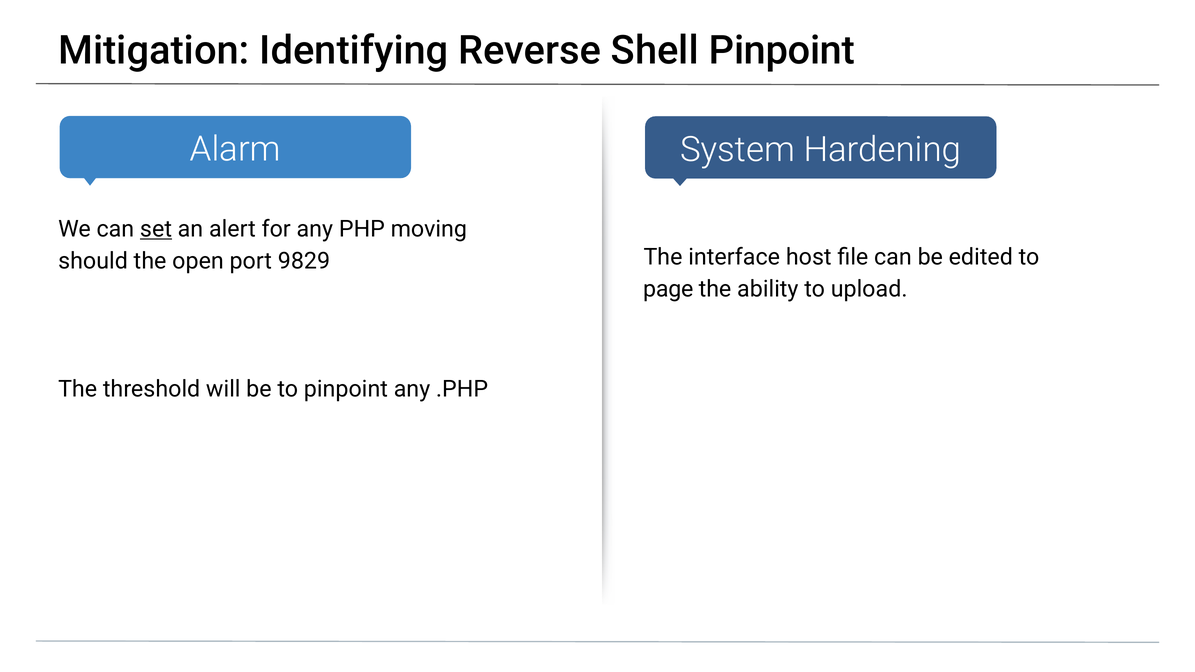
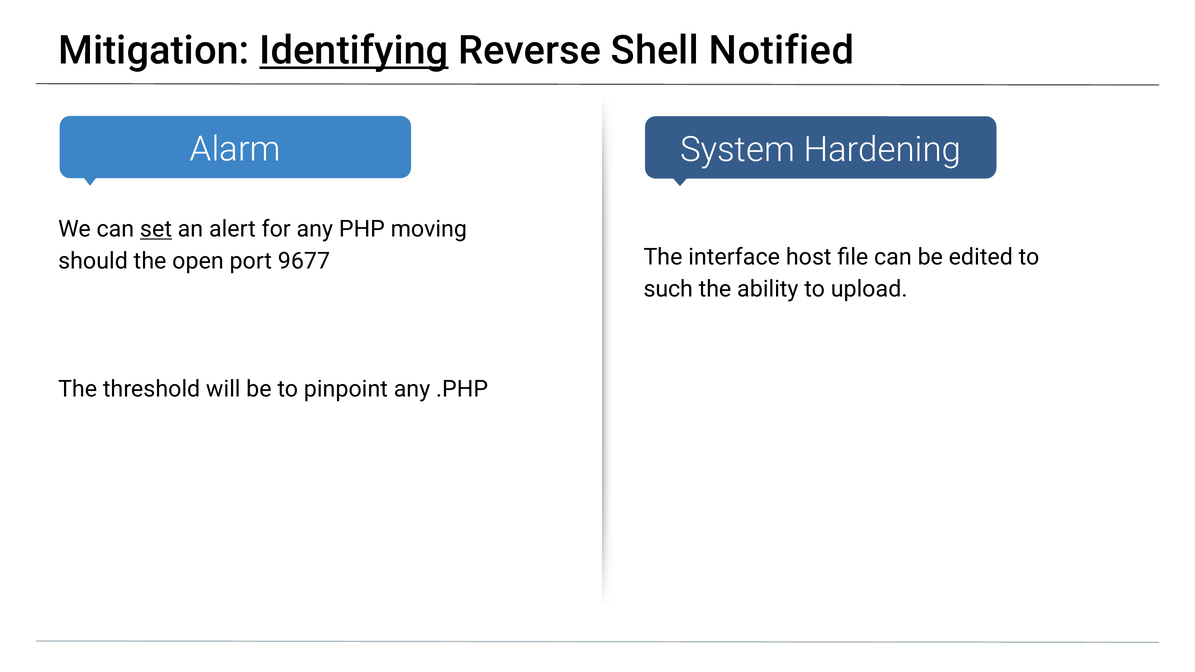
Identifying underline: none -> present (354, 51)
Shell Pinpoint: Pinpoint -> Notified (782, 51)
9829: 9829 -> 9677 (304, 261)
page: page -> such (668, 289)
